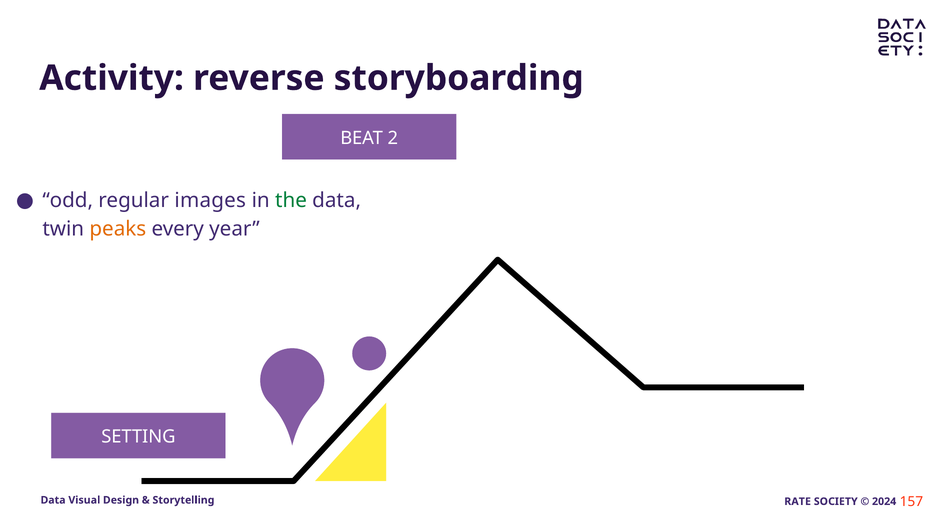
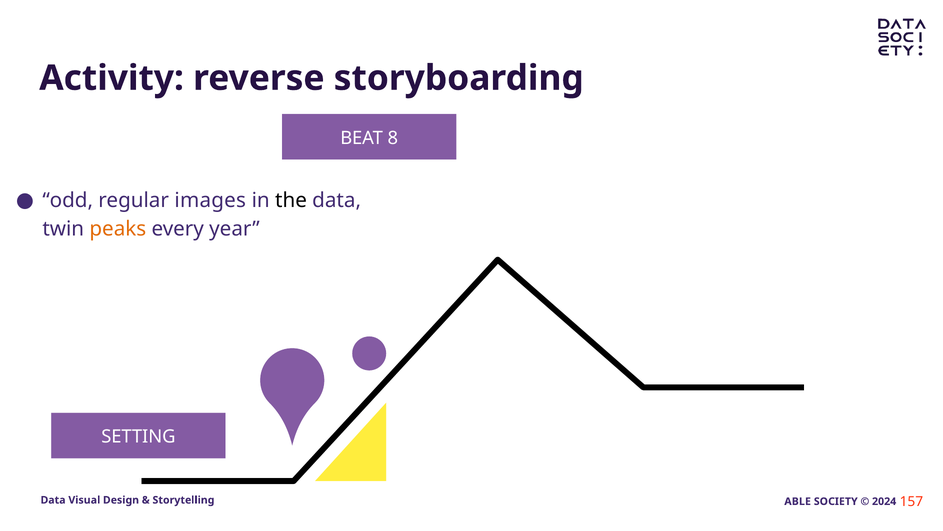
2: 2 -> 8 (393, 138)
the colour: green -> black (291, 200)
RATE: RATE -> ABLE (798, 501)
